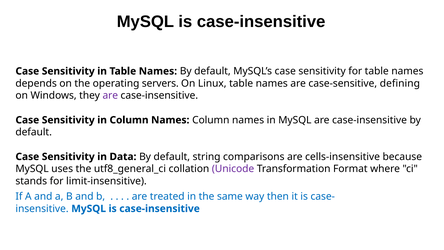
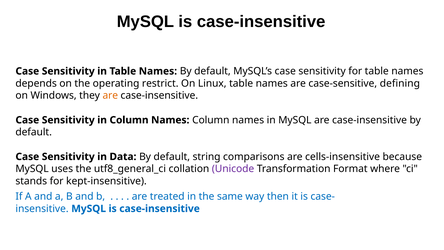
servers: servers -> restrict (160, 83)
are colour: purple -> orange (110, 96)
limit-insensitive: limit-insensitive -> kept-insensitive (106, 181)
